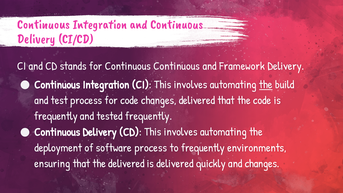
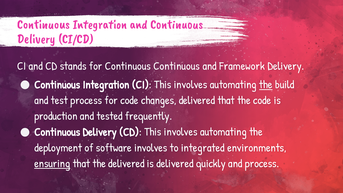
frequently: frequently -> production (56, 116)
software process: process -> involves (151, 148)
to frequently: frequently -> integrated (203, 148)
ensuring underline: none -> present (52, 163)
and changes: changes -> process (262, 163)
